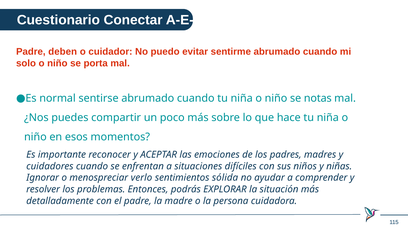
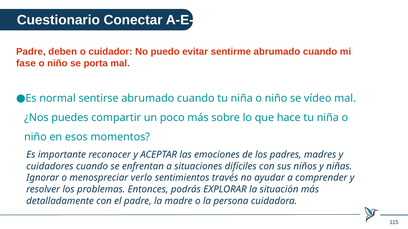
solo: solo -> fase (26, 63)
notas: notas -> vídeo (318, 98)
sólida: sólida -> través (225, 178)
